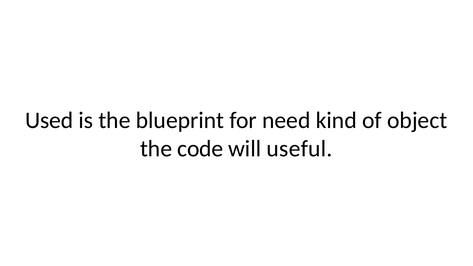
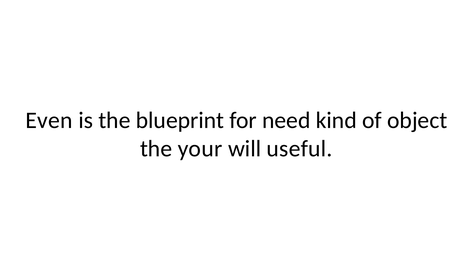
Used: Used -> Even (49, 120)
code: code -> your (200, 149)
